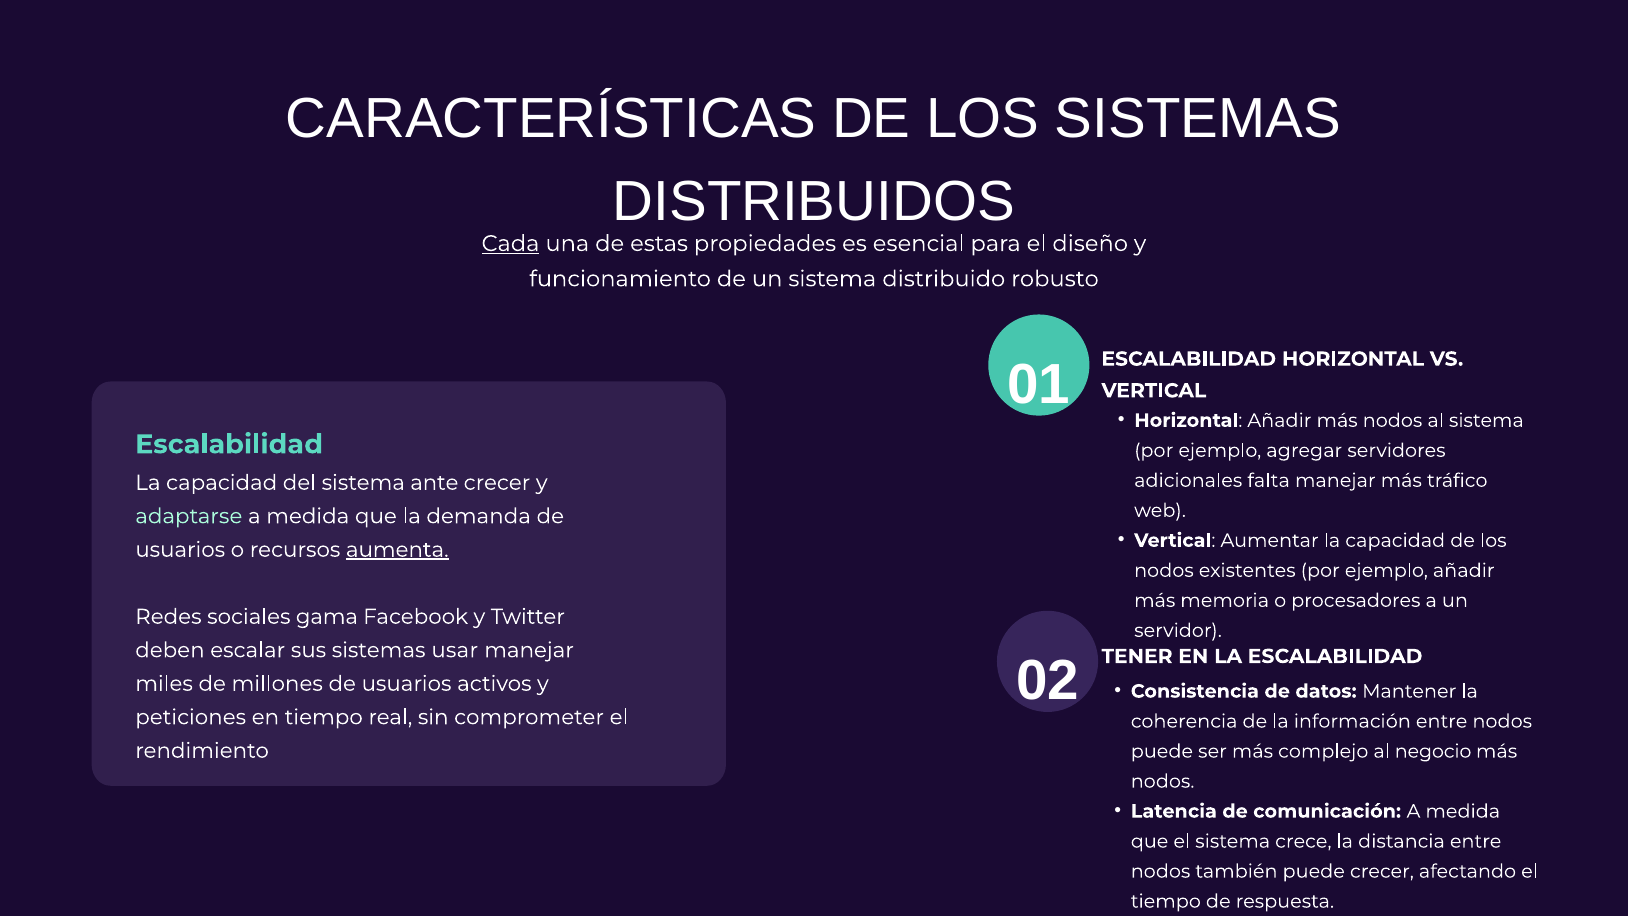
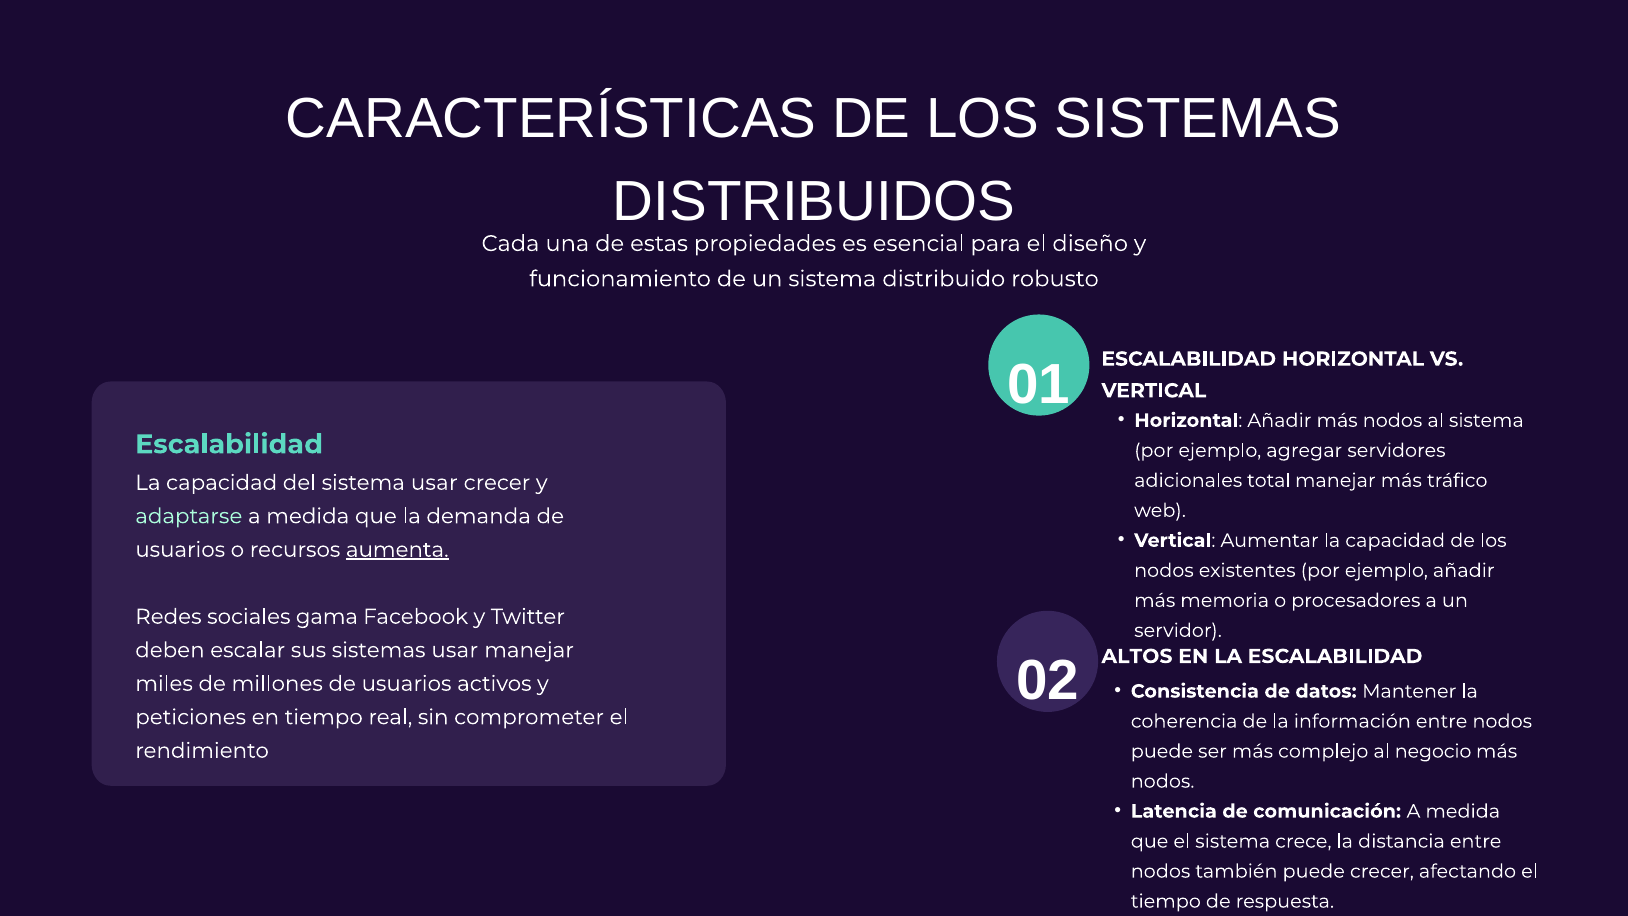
Cada underline: present -> none (510, 243)
falta: falta -> total (1269, 480)
sistema ante: ante -> usar (434, 483)
TENER: TENER -> ALTOS (1137, 656)
